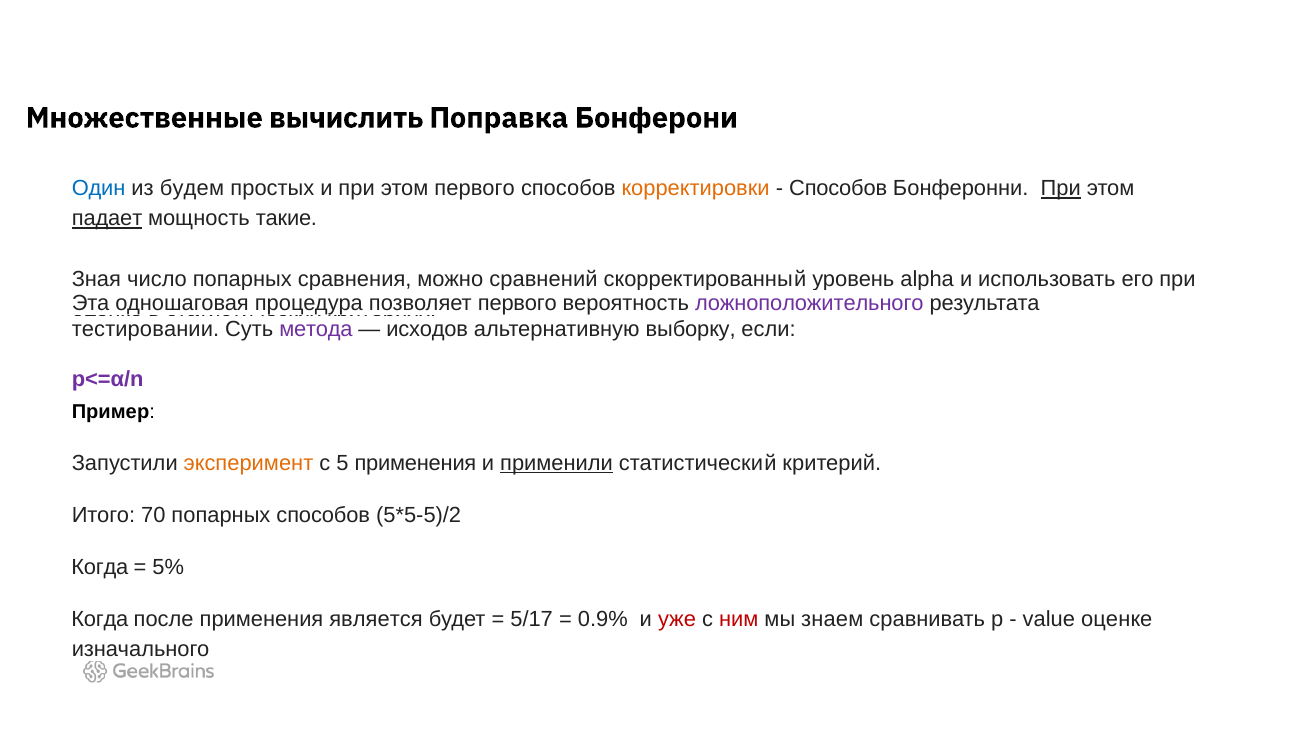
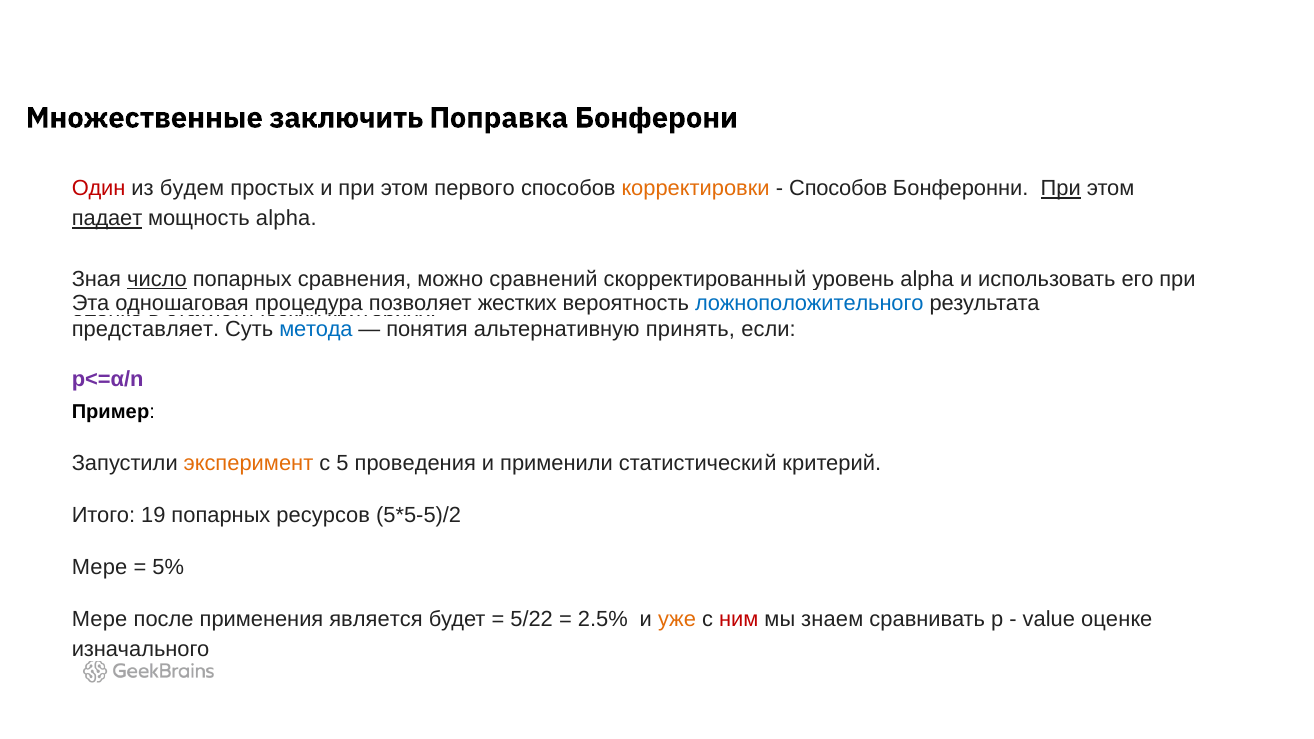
вычислить: вычислить -> заключить (346, 118)
Один colour: blue -> red (99, 189)
мощность такие: такие -> alpha (286, 219)
число underline: none -> present (157, 279)
первого: первого -> жестких (517, 303)
ложноположительного colour: purple -> blue (809, 303)
тестировании: тестировании -> представляет (146, 329)
метода colour: purple -> blue (316, 329)
исходов: исходов -> понятия (427, 329)
выборку: выборку -> принять (690, 329)
5 применения: применения -> проведения (415, 463)
применили underline: present -> none (557, 463)
70: 70 -> 19 (153, 515)
попарных способов: способов -> ресурсов (323, 515)
Когда: Когда -> Мере (100, 567)
Когда: Когда -> Мере (100, 619)
5/17: 5/17 -> 5/22 (532, 619)
0.9%: 0.9% -> 2.5% (603, 619)
уже colour: red -> orange (677, 619)
